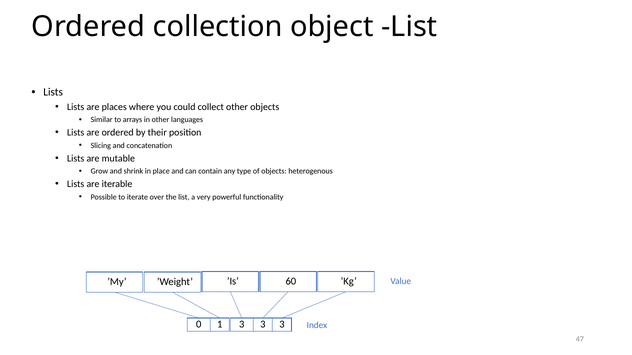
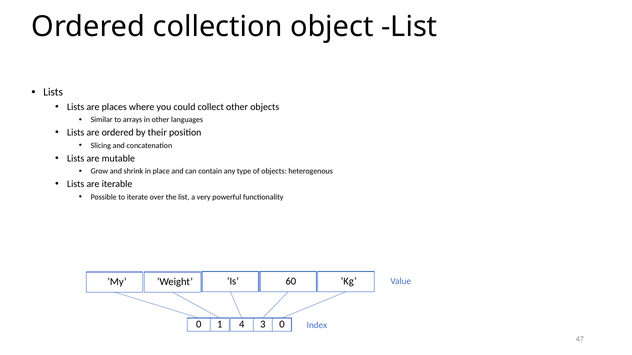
1 3: 3 -> 4 (242, 325)
3: 3 -> 0 (282, 325)
